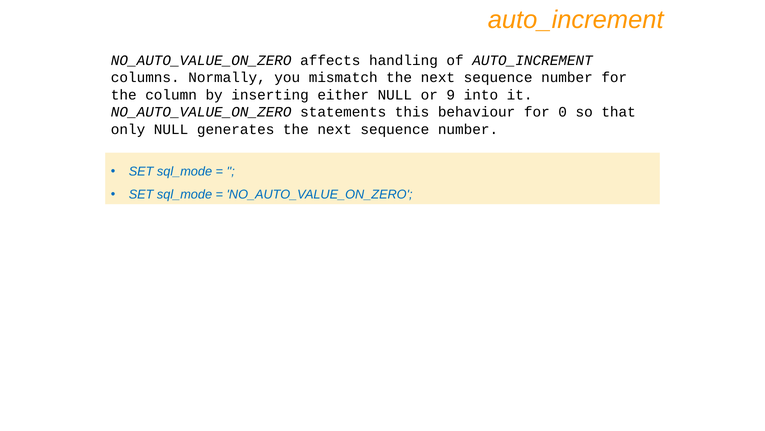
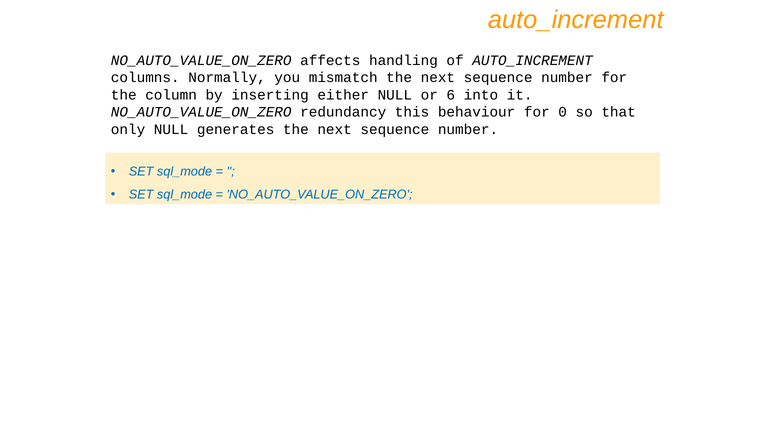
9: 9 -> 6 (451, 95)
statements: statements -> redundancy (343, 112)
